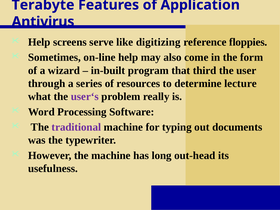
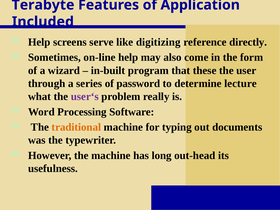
Antivirus: Antivirus -> Included (43, 22)
floppies: floppies -> directly (248, 42)
third: third -> these (205, 70)
resources: resources -> password (138, 83)
traditional colour: purple -> orange (76, 127)
